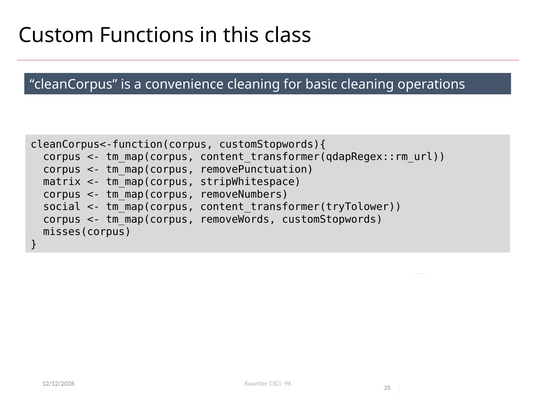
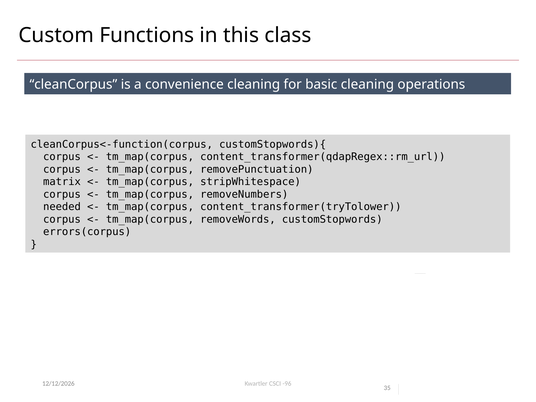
social: social -> needed (62, 207)
misses(corpus: misses(corpus -> errors(corpus (87, 232)
